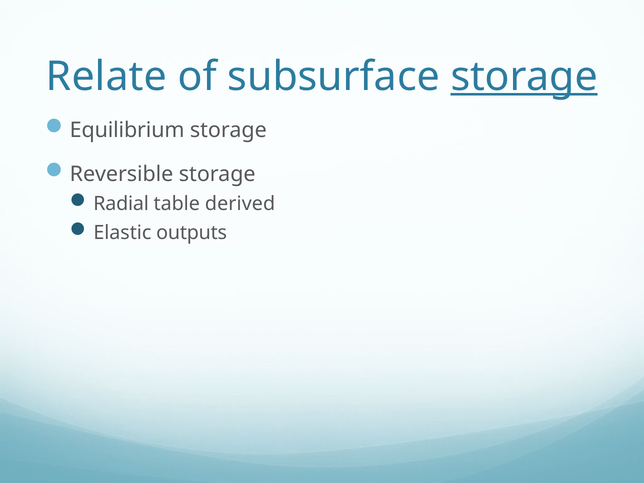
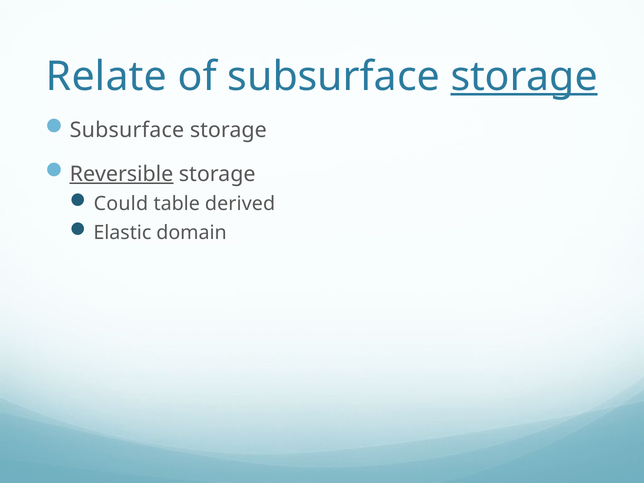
Equilibrium: Equilibrium -> Subsurface (127, 130)
Reversible underline: none -> present (122, 174)
Radial: Radial -> Could (121, 204)
outputs: outputs -> domain (192, 233)
